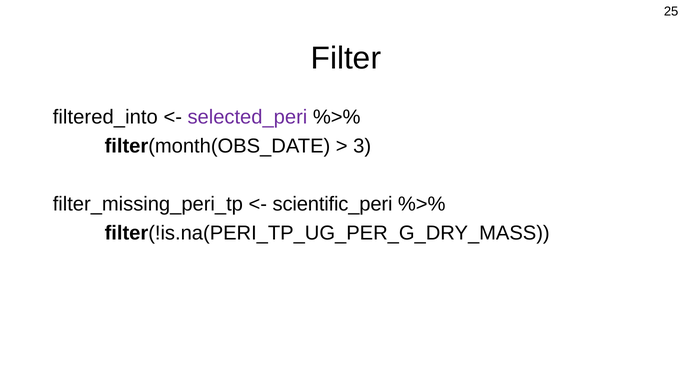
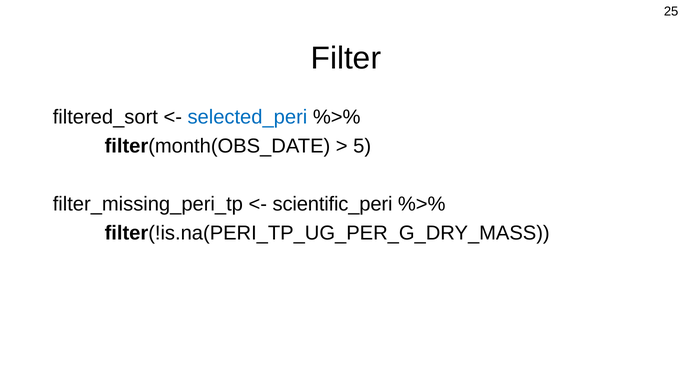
filtered_into: filtered_into -> filtered_sort (105, 117)
selected_peri colour: purple -> blue (247, 117)
3: 3 -> 5 (362, 146)
